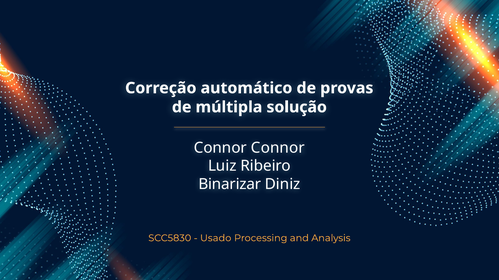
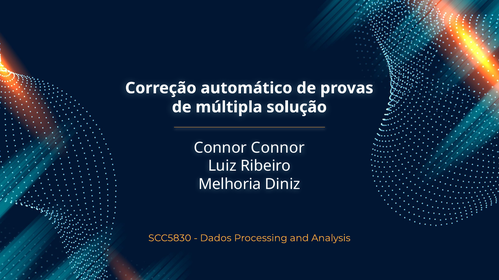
Binarizar: Binarizar -> Melhoria (230, 185)
Usado: Usado -> Dados (216, 239)
